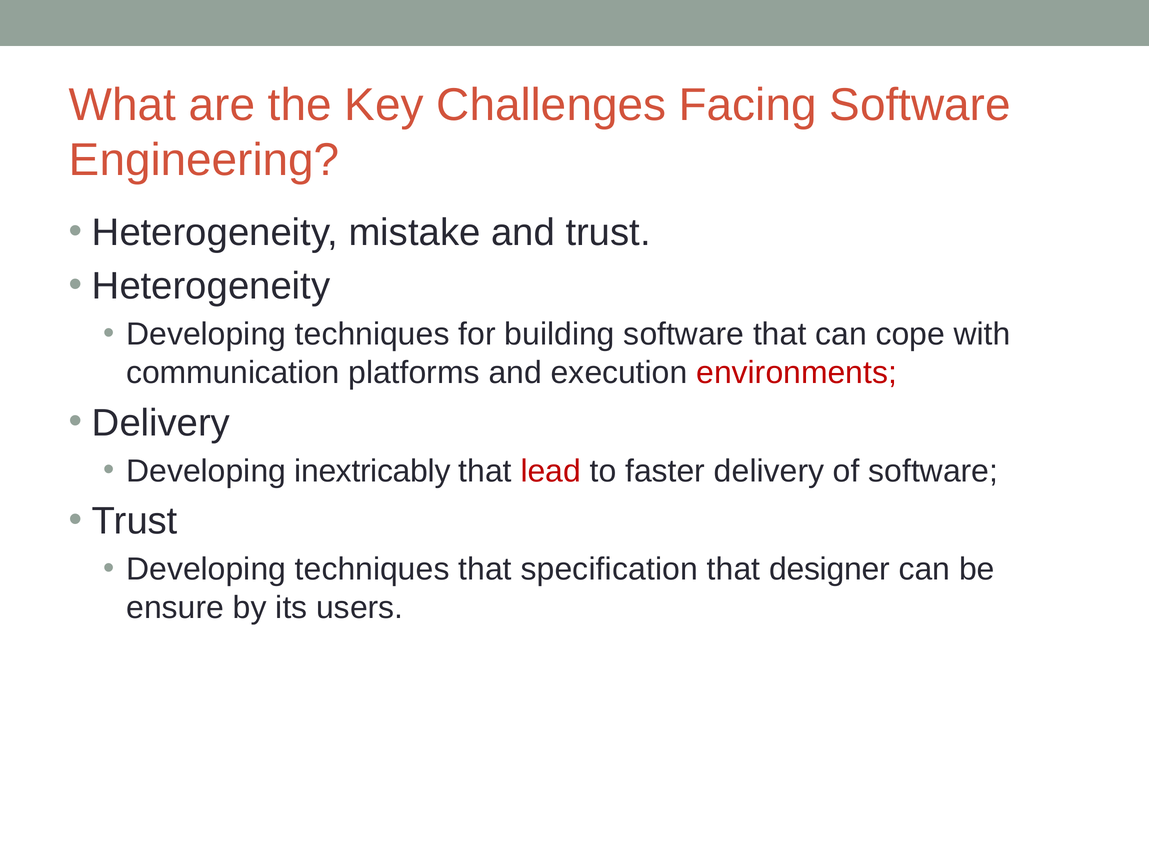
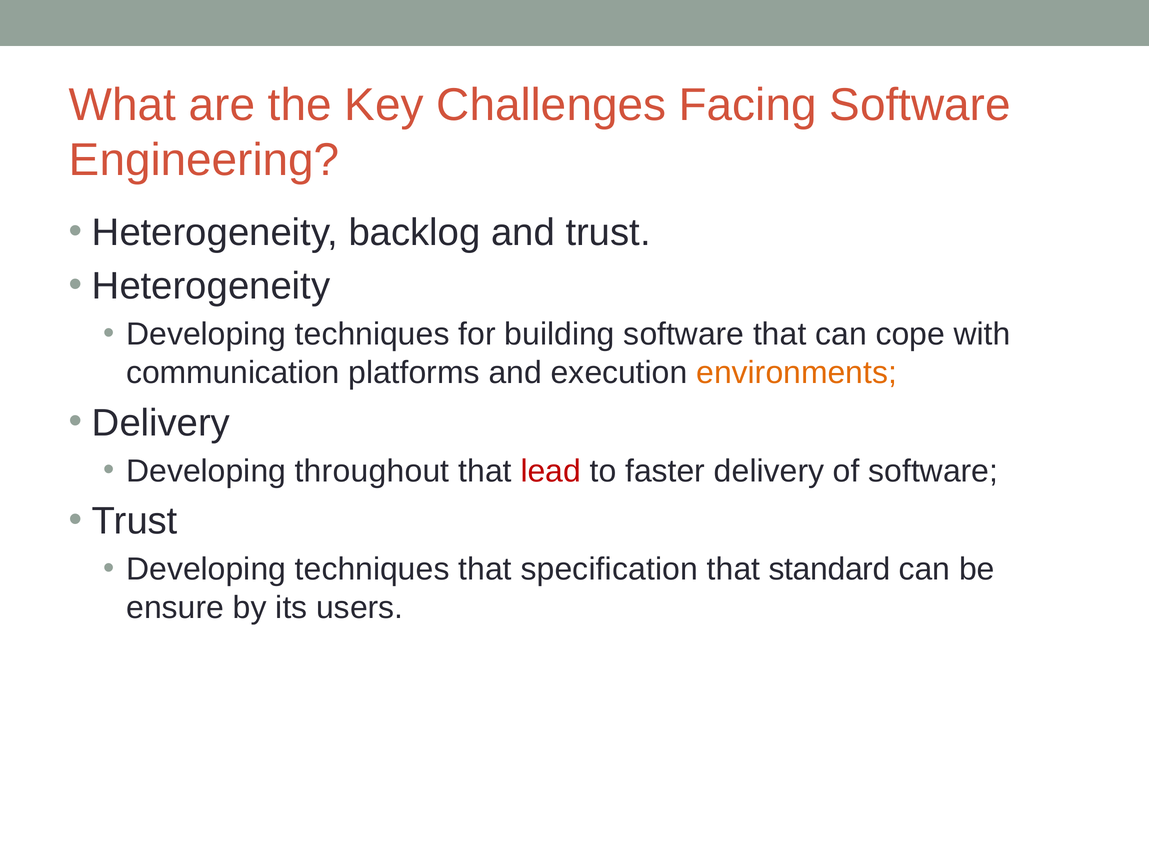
mistake: mistake -> backlog (415, 232)
environments colour: red -> orange (797, 373)
inextricably: inextricably -> throughout (372, 471)
designer: designer -> standard (830, 569)
